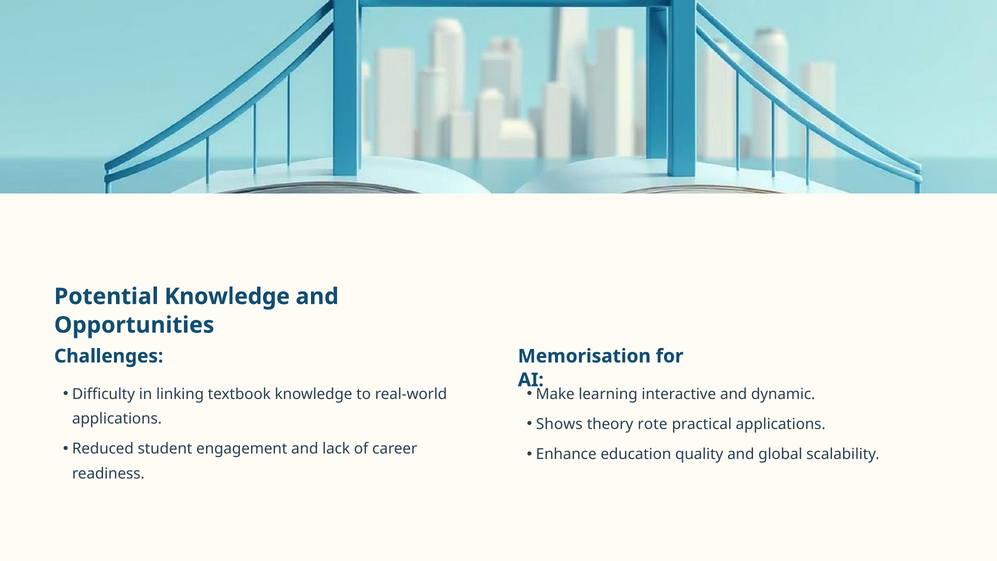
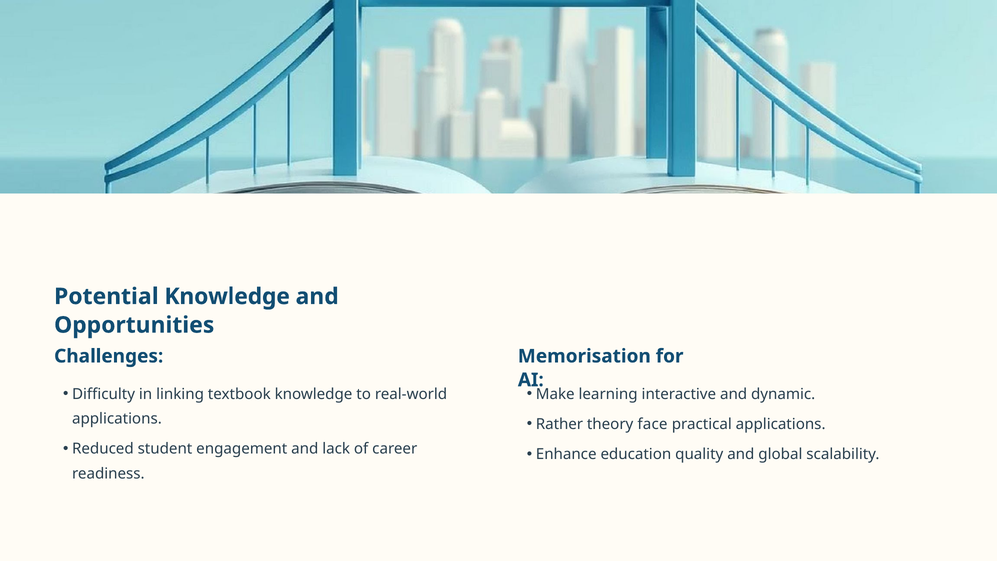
Shows: Shows -> Rather (559, 424)
rote: rote -> face (652, 424)
